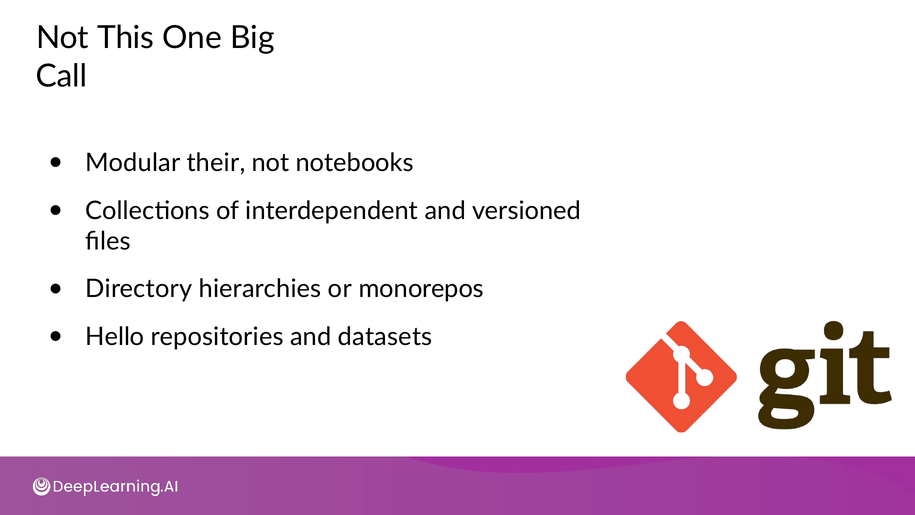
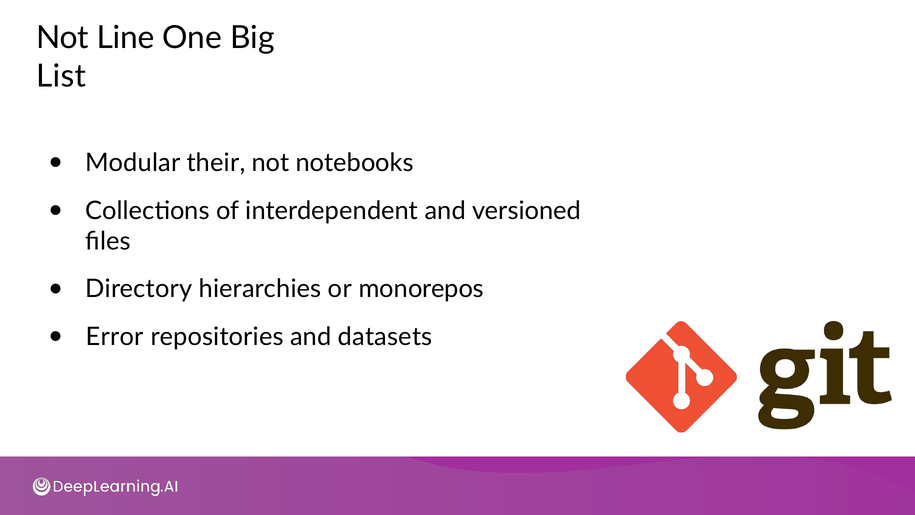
This: This -> Line (126, 38)
Call: Call -> List (61, 76)
Hello: Hello -> Error (115, 337)
